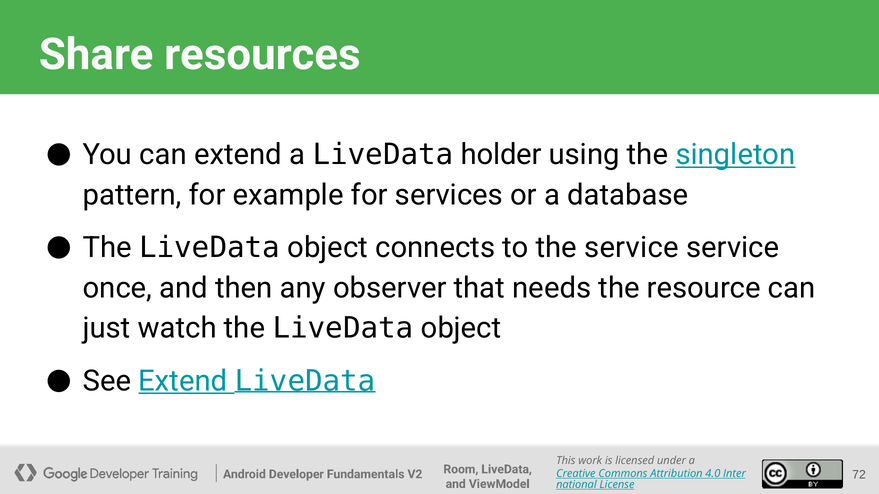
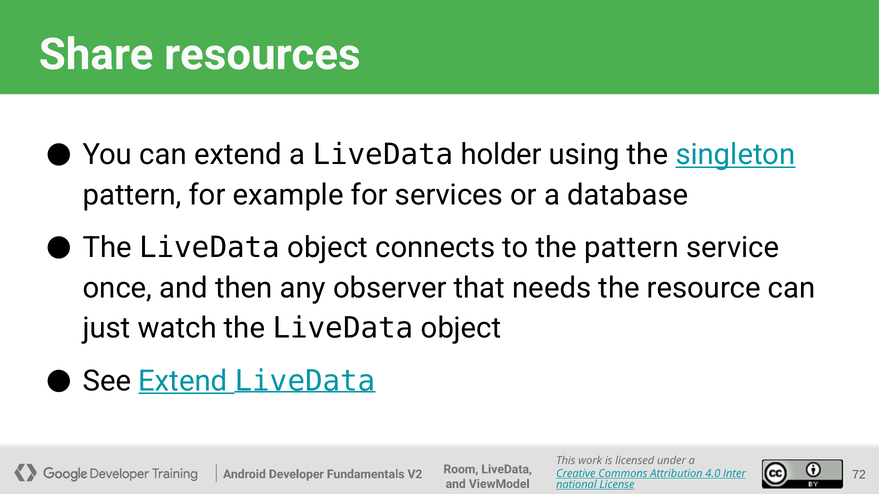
the service: service -> pattern (631, 248)
